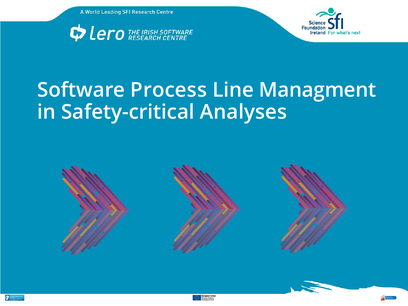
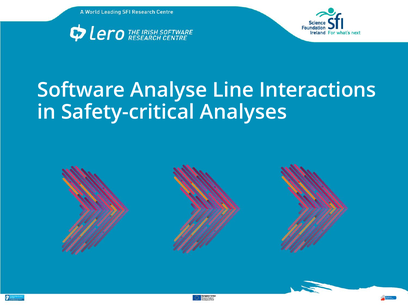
Process: Process -> Analyse (169, 90)
Managment: Managment -> Interactions (318, 90)
